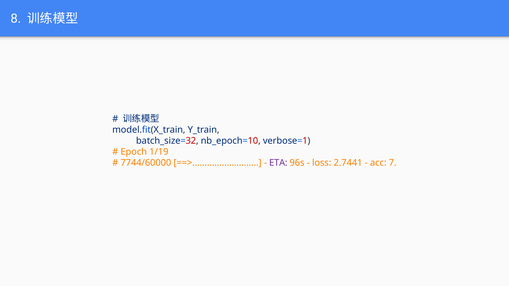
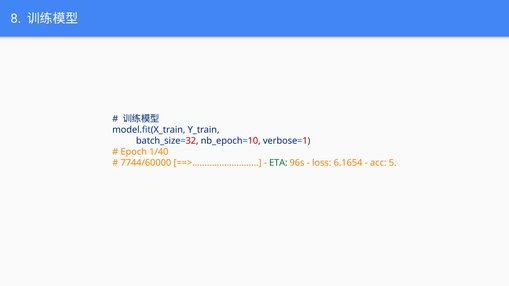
1/19: 1/19 -> 1/40 (159, 152)
ETA colour: purple -> green (278, 163)
2.7441: 2.7441 -> 6.1654 (348, 163)
7: 7 -> 5 (393, 163)
